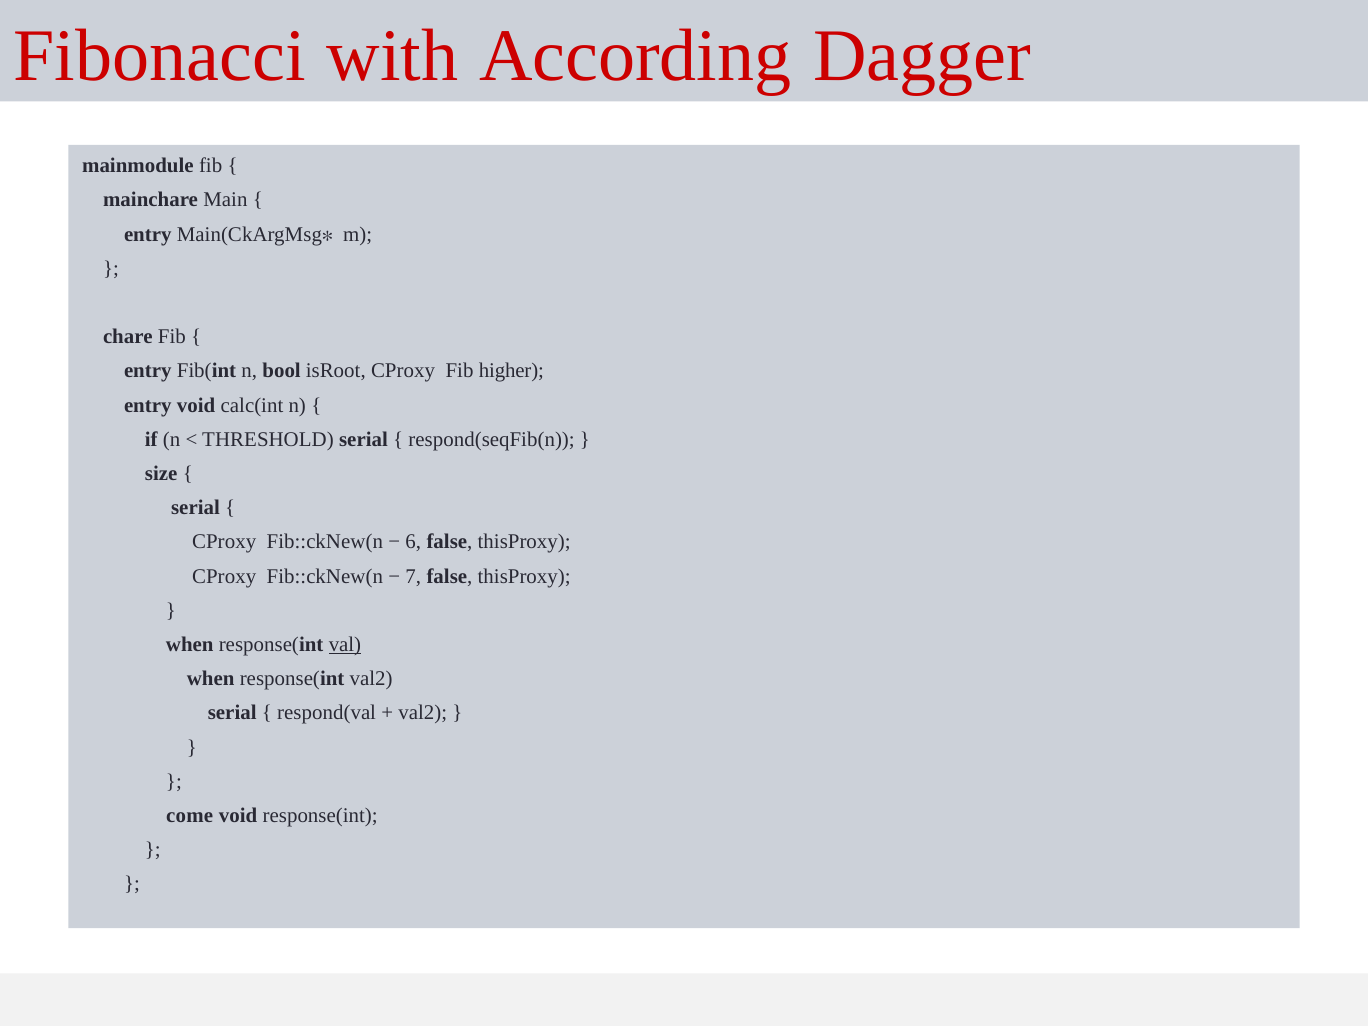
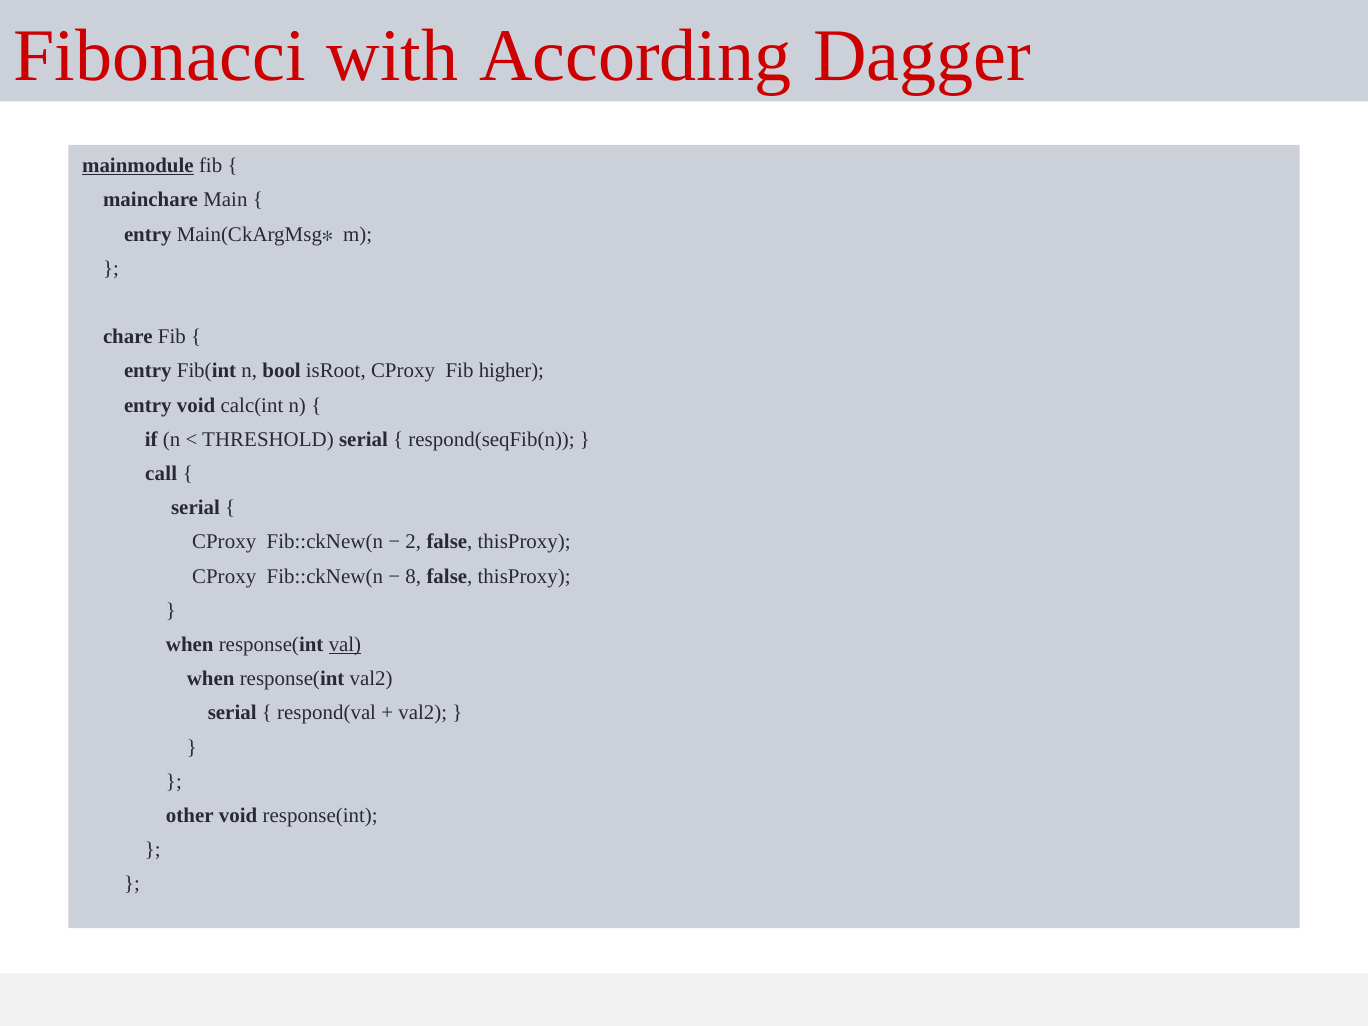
mainmodule underline: none -> present (138, 166)
size: size -> call (161, 474)
6: 6 -> 2 (413, 542)
7: 7 -> 8 (413, 576)
come: come -> other (190, 816)
